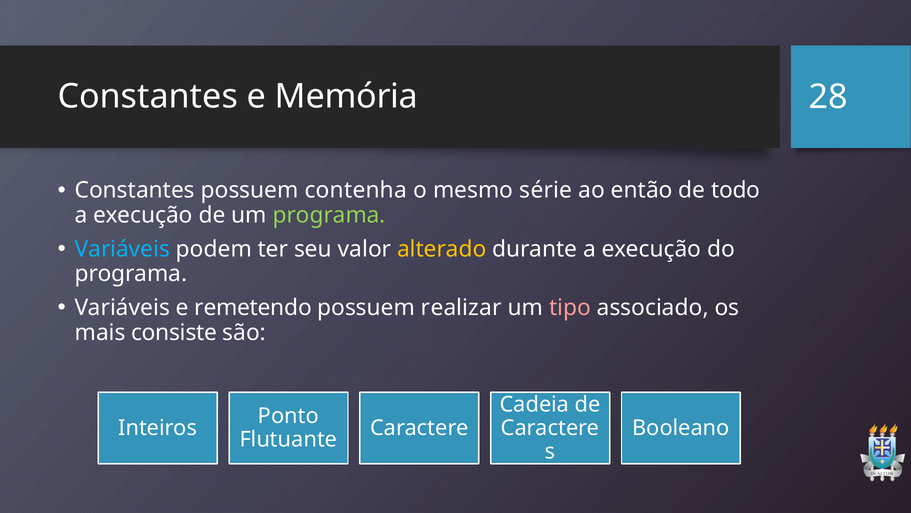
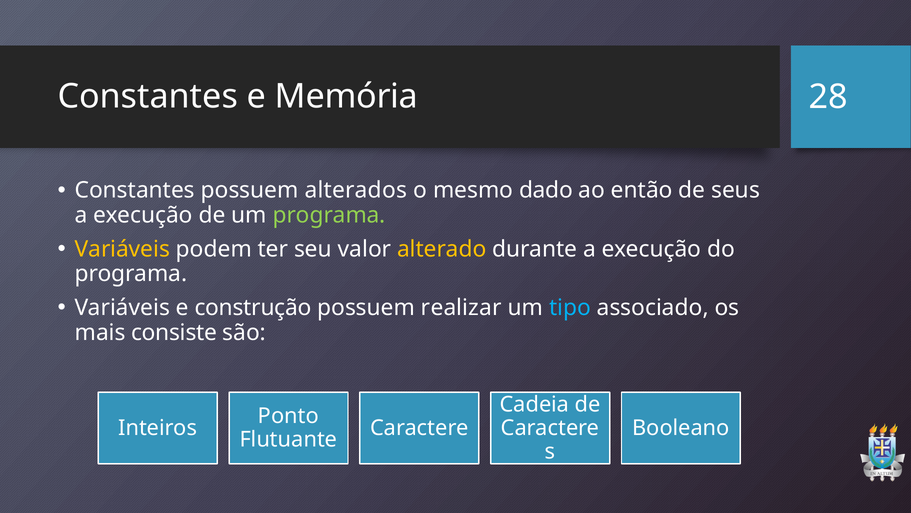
contenha: contenha -> alterados (356, 190)
série: série -> dado (546, 190)
todo: todo -> seus (736, 190)
Variáveis colour: light blue -> yellow (122, 249)
remetendo: remetendo -> construção (253, 308)
tipo colour: pink -> light blue (570, 308)
